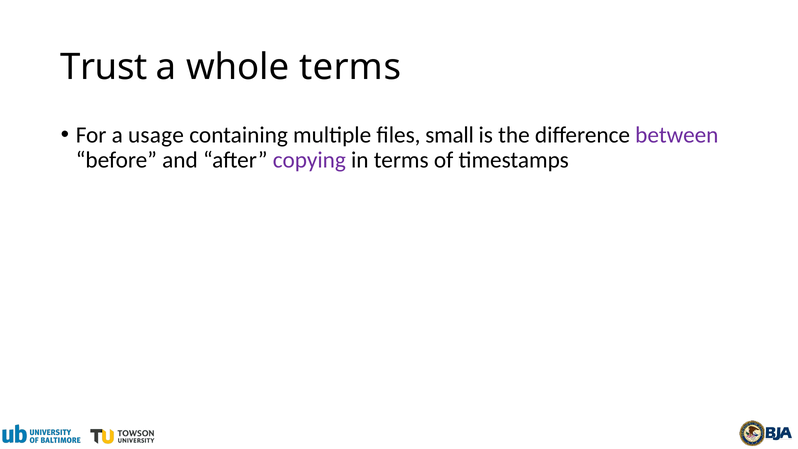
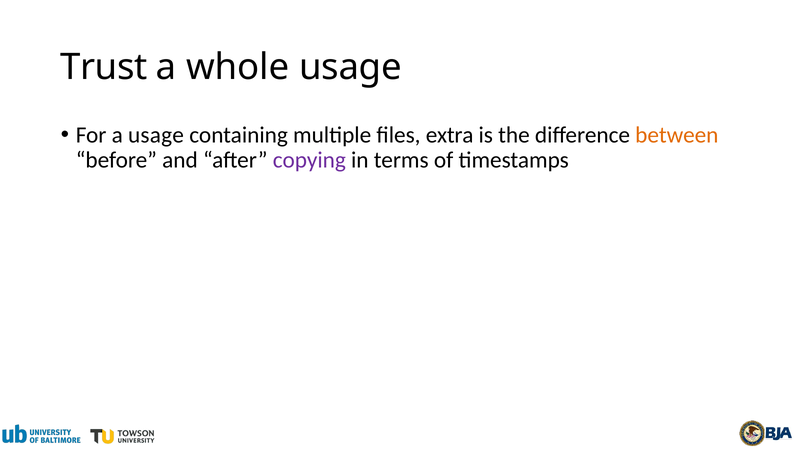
whole terms: terms -> usage (350, 67)
small: small -> extra (450, 135)
between colour: purple -> orange (677, 135)
